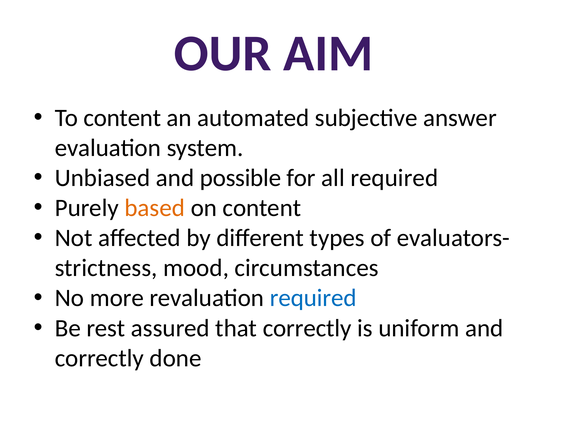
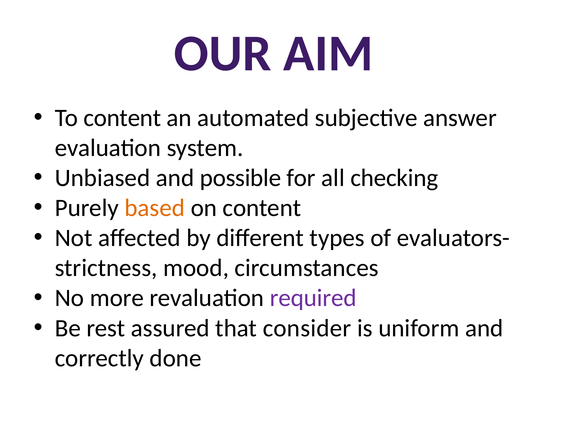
all required: required -> checking (394, 178)
required colour: blue -> purple (313, 298)
that correctly: correctly -> consider (307, 328)
